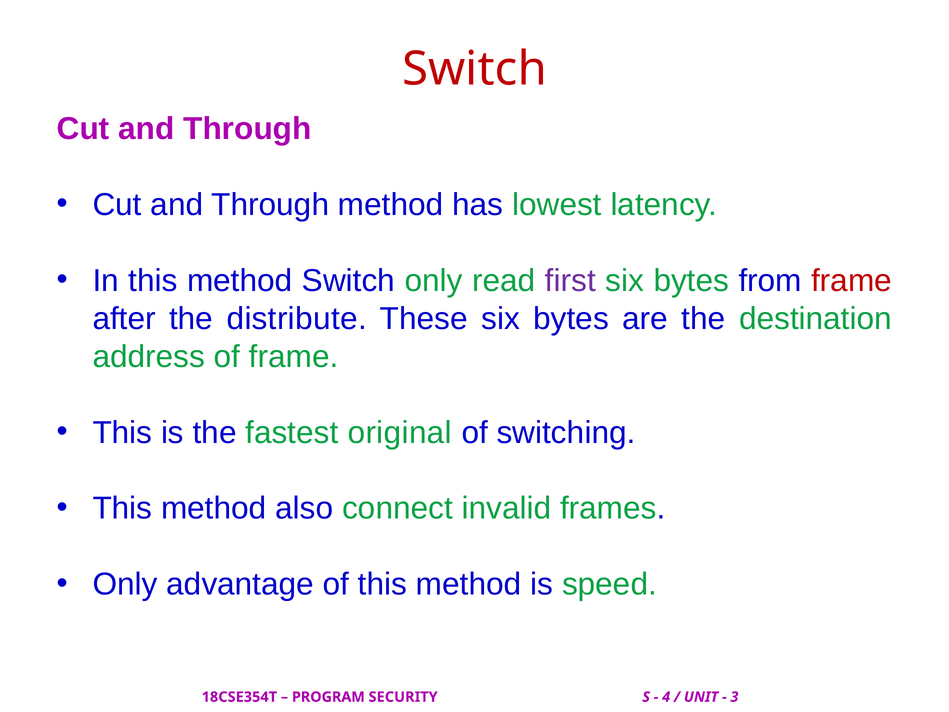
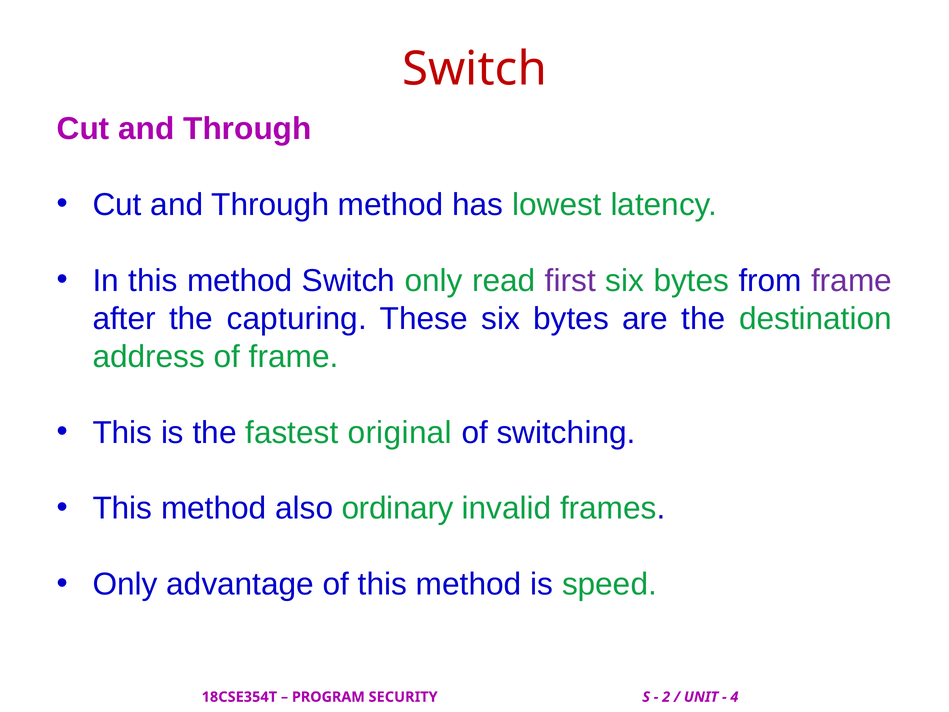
frame colour: red -> purple (852, 281)
distribute: distribute -> capturing (297, 319)
connect: connect -> ordinary (398, 508)
4: 4 -> 2 (666, 697)
3: 3 -> 4 (734, 697)
